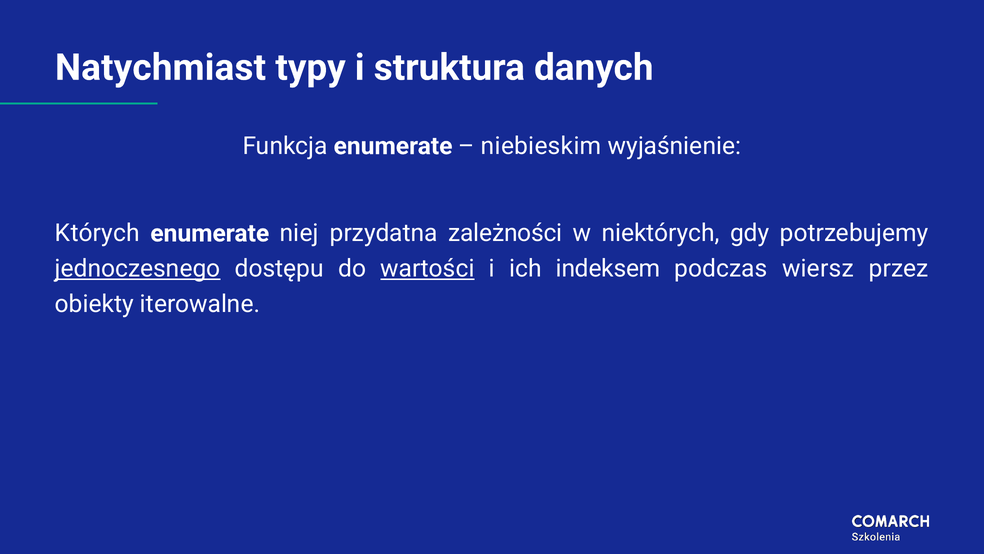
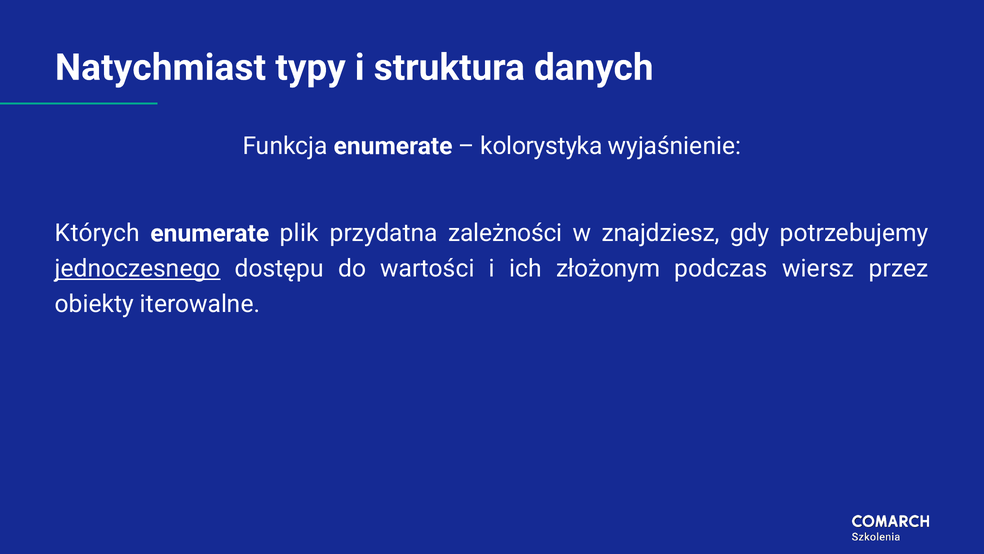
niebieskim: niebieskim -> kolorystyka (541, 146)
niej: niej -> plik (299, 233)
niektórych: niektórych -> znajdziesz (661, 233)
wartości underline: present -> none (428, 269)
indeksem: indeksem -> złożonym (608, 269)
